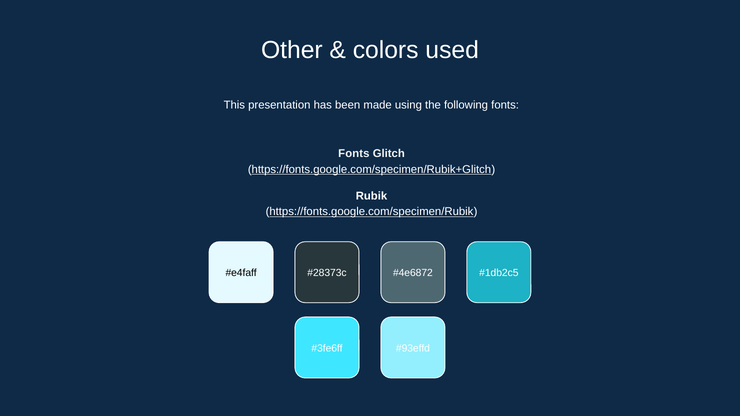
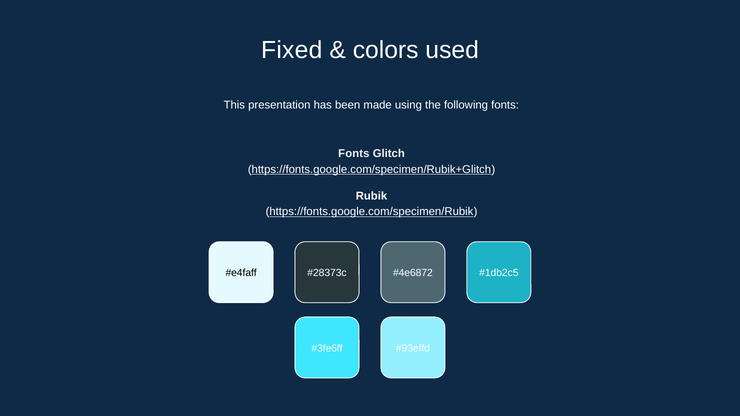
Other: Other -> Fixed (292, 50)
